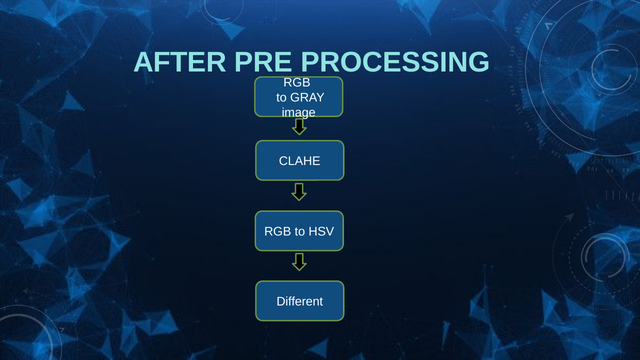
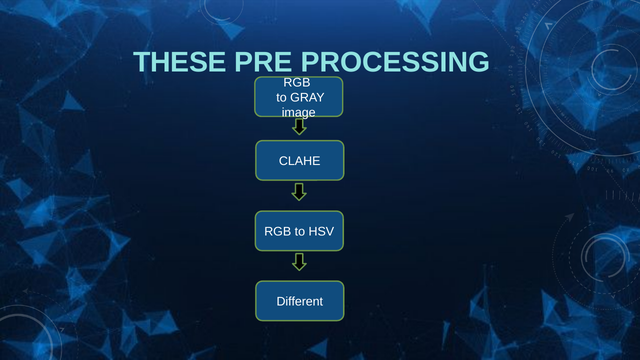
AFTER: AFTER -> THESE (180, 62)
